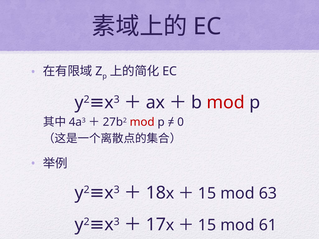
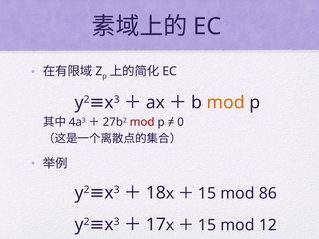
mod colour: red -> orange (226, 103)
63: 63 -> 86 (268, 193)
61: 61 -> 12 (268, 225)
